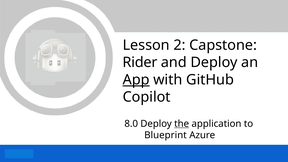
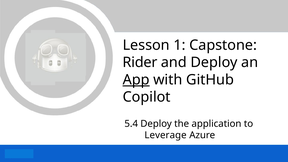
2: 2 -> 1 (179, 45)
8.0: 8.0 -> 5.4 (131, 124)
the underline: present -> none (182, 124)
Blueprint: Blueprint -> Leverage (166, 135)
